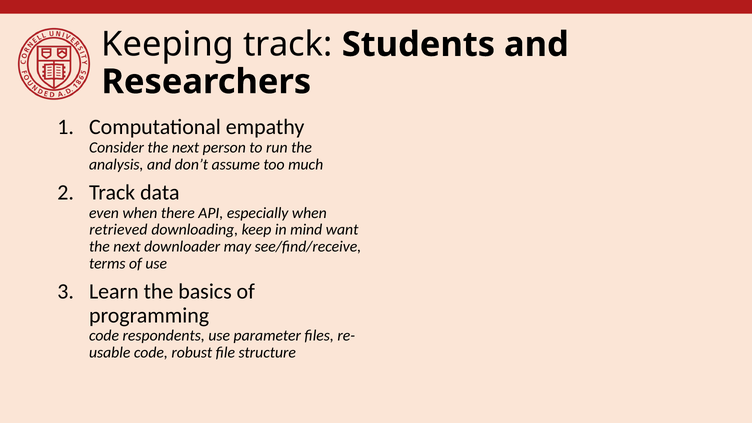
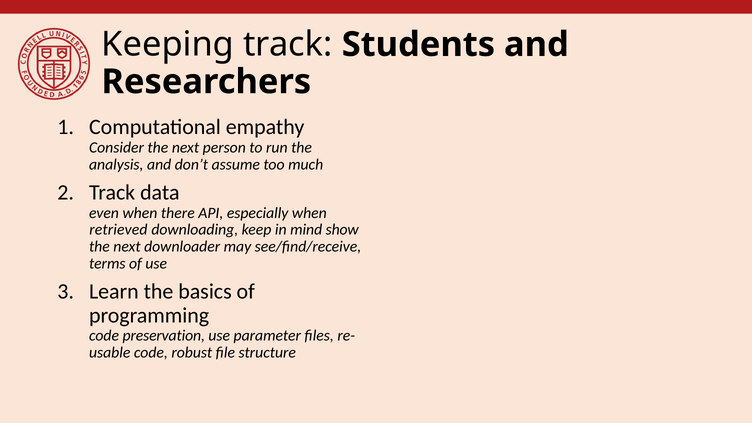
want: want -> show (342, 230)
respondents: respondents -> preservation (164, 336)
